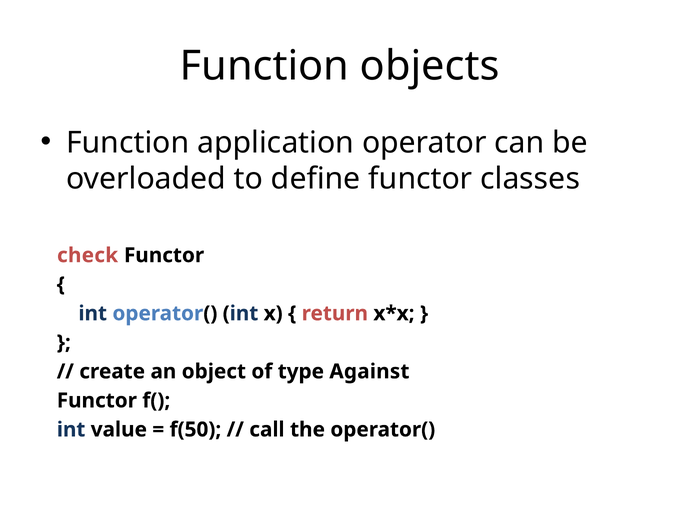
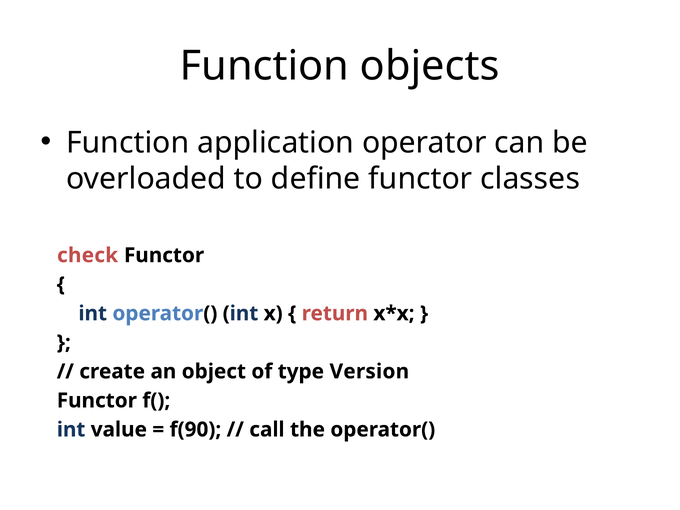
Against: Against -> Version (369, 372)
f(50: f(50 -> f(90 (195, 430)
